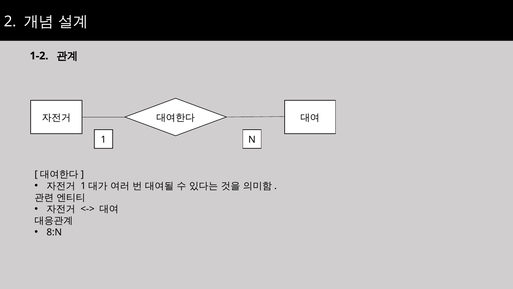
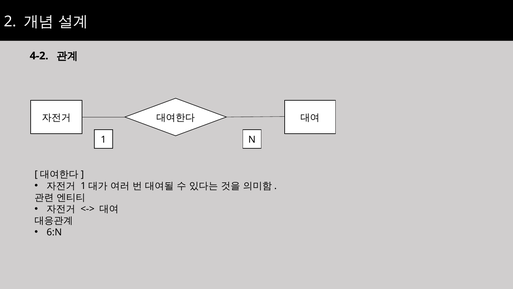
1-2: 1-2 -> 4-2 (39, 56)
8:N: 8:N -> 6:N (54, 232)
